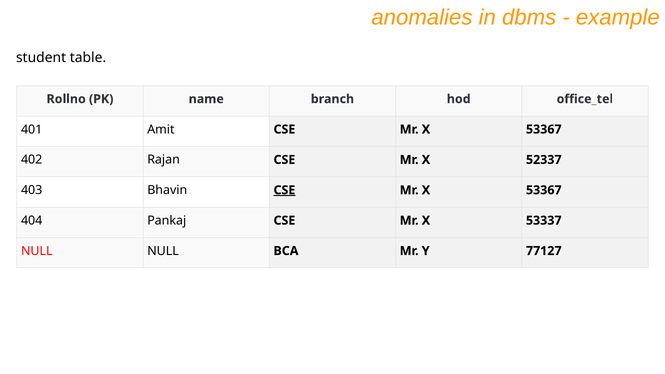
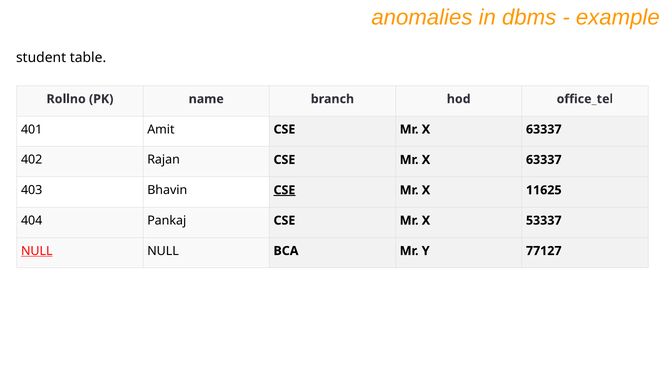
53367: 53367 -> 63337 (544, 129)
52337: 52337 -> 63337 (544, 160)
53367: 53367 -> 11625 (544, 190)
NULL underline: none -> present (37, 251)
